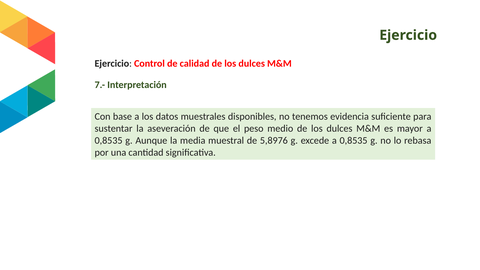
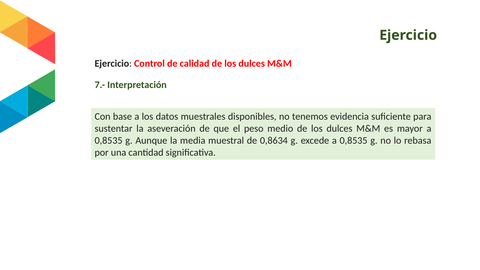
5,8976: 5,8976 -> 0,8634 (274, 141)
